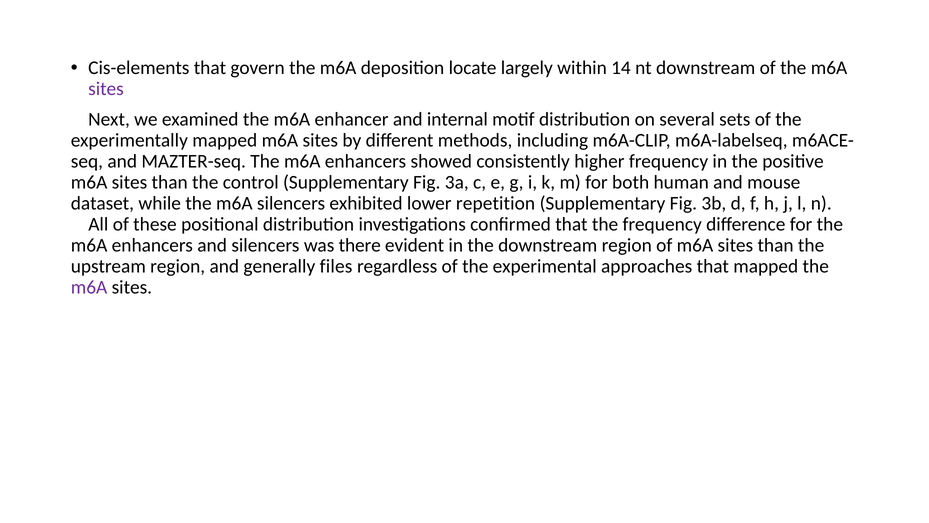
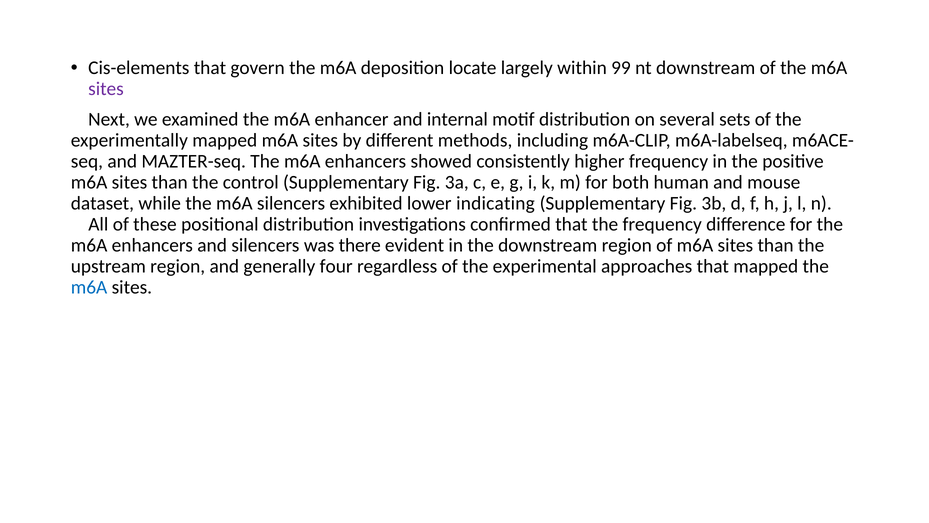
14: 14 -> 99 (621, 68)
repetition: repetition -> indicating (496, 203)
files: files -> four (336, 266)
m6A colour: purple -> blue (89, 287)
